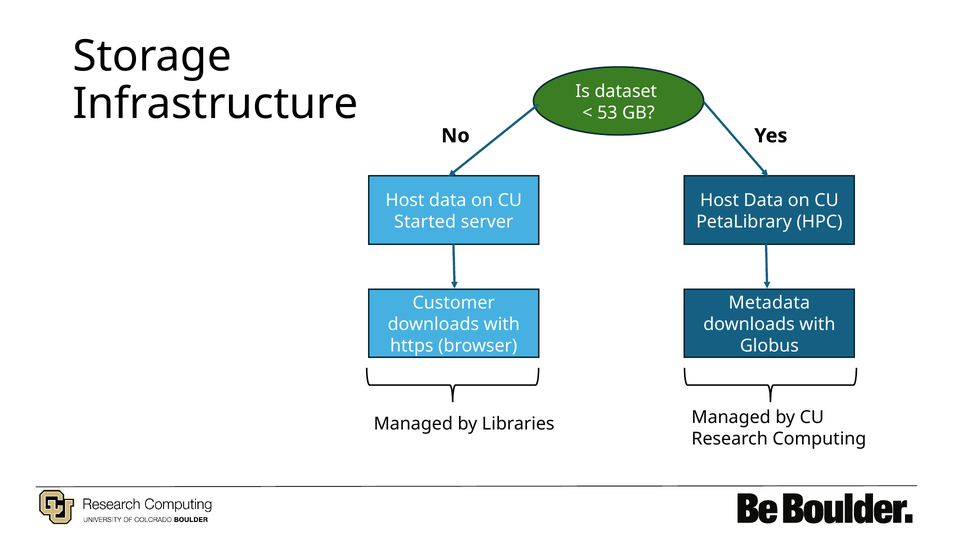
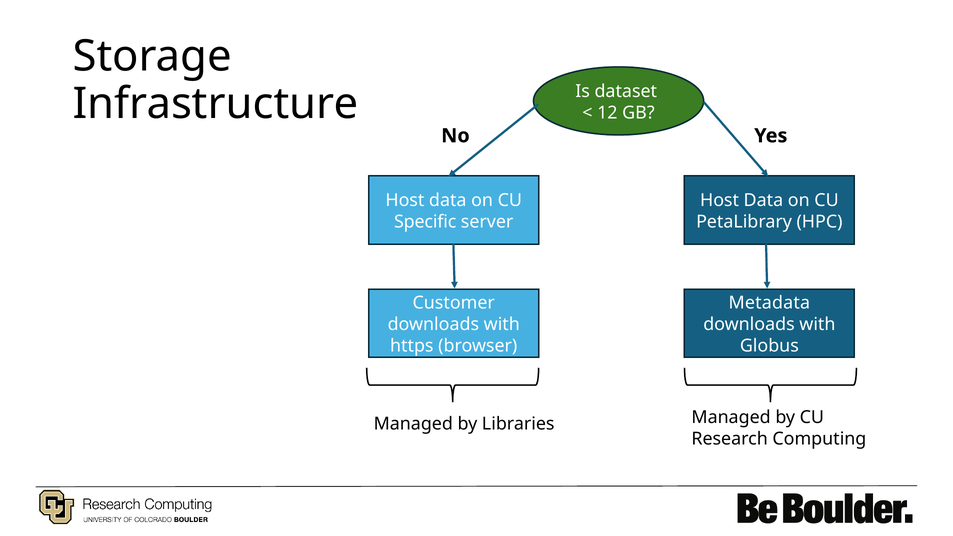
53: 53 -> 12 (607, 113)
Started: Started -> Specific (425, 222)
